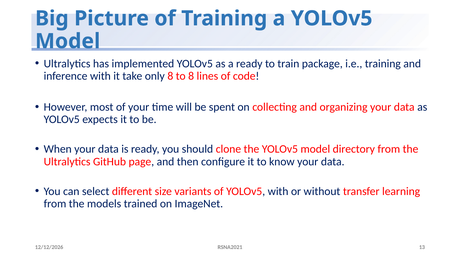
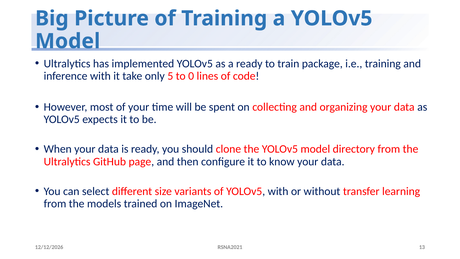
only 8: 8 -> 5 (170, 76)
to 8: 8 -> 0 (191, 76)
